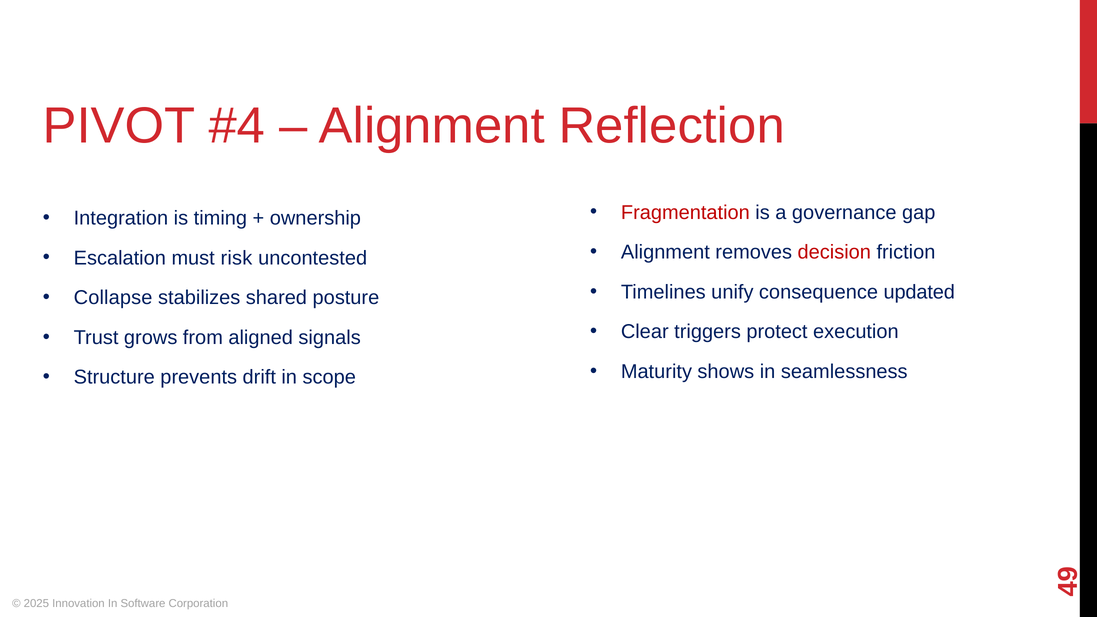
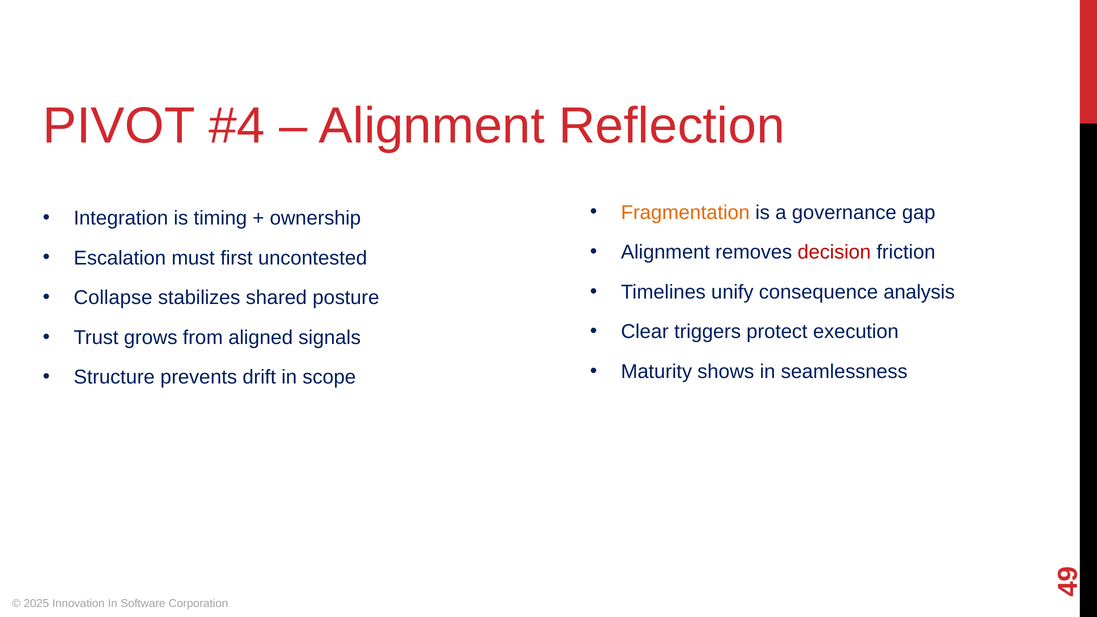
Fragmentation colour: red -> orange (685, 212)
risk: risk -> first (237, 258)
updated: updated -> analysis (919, 292)
